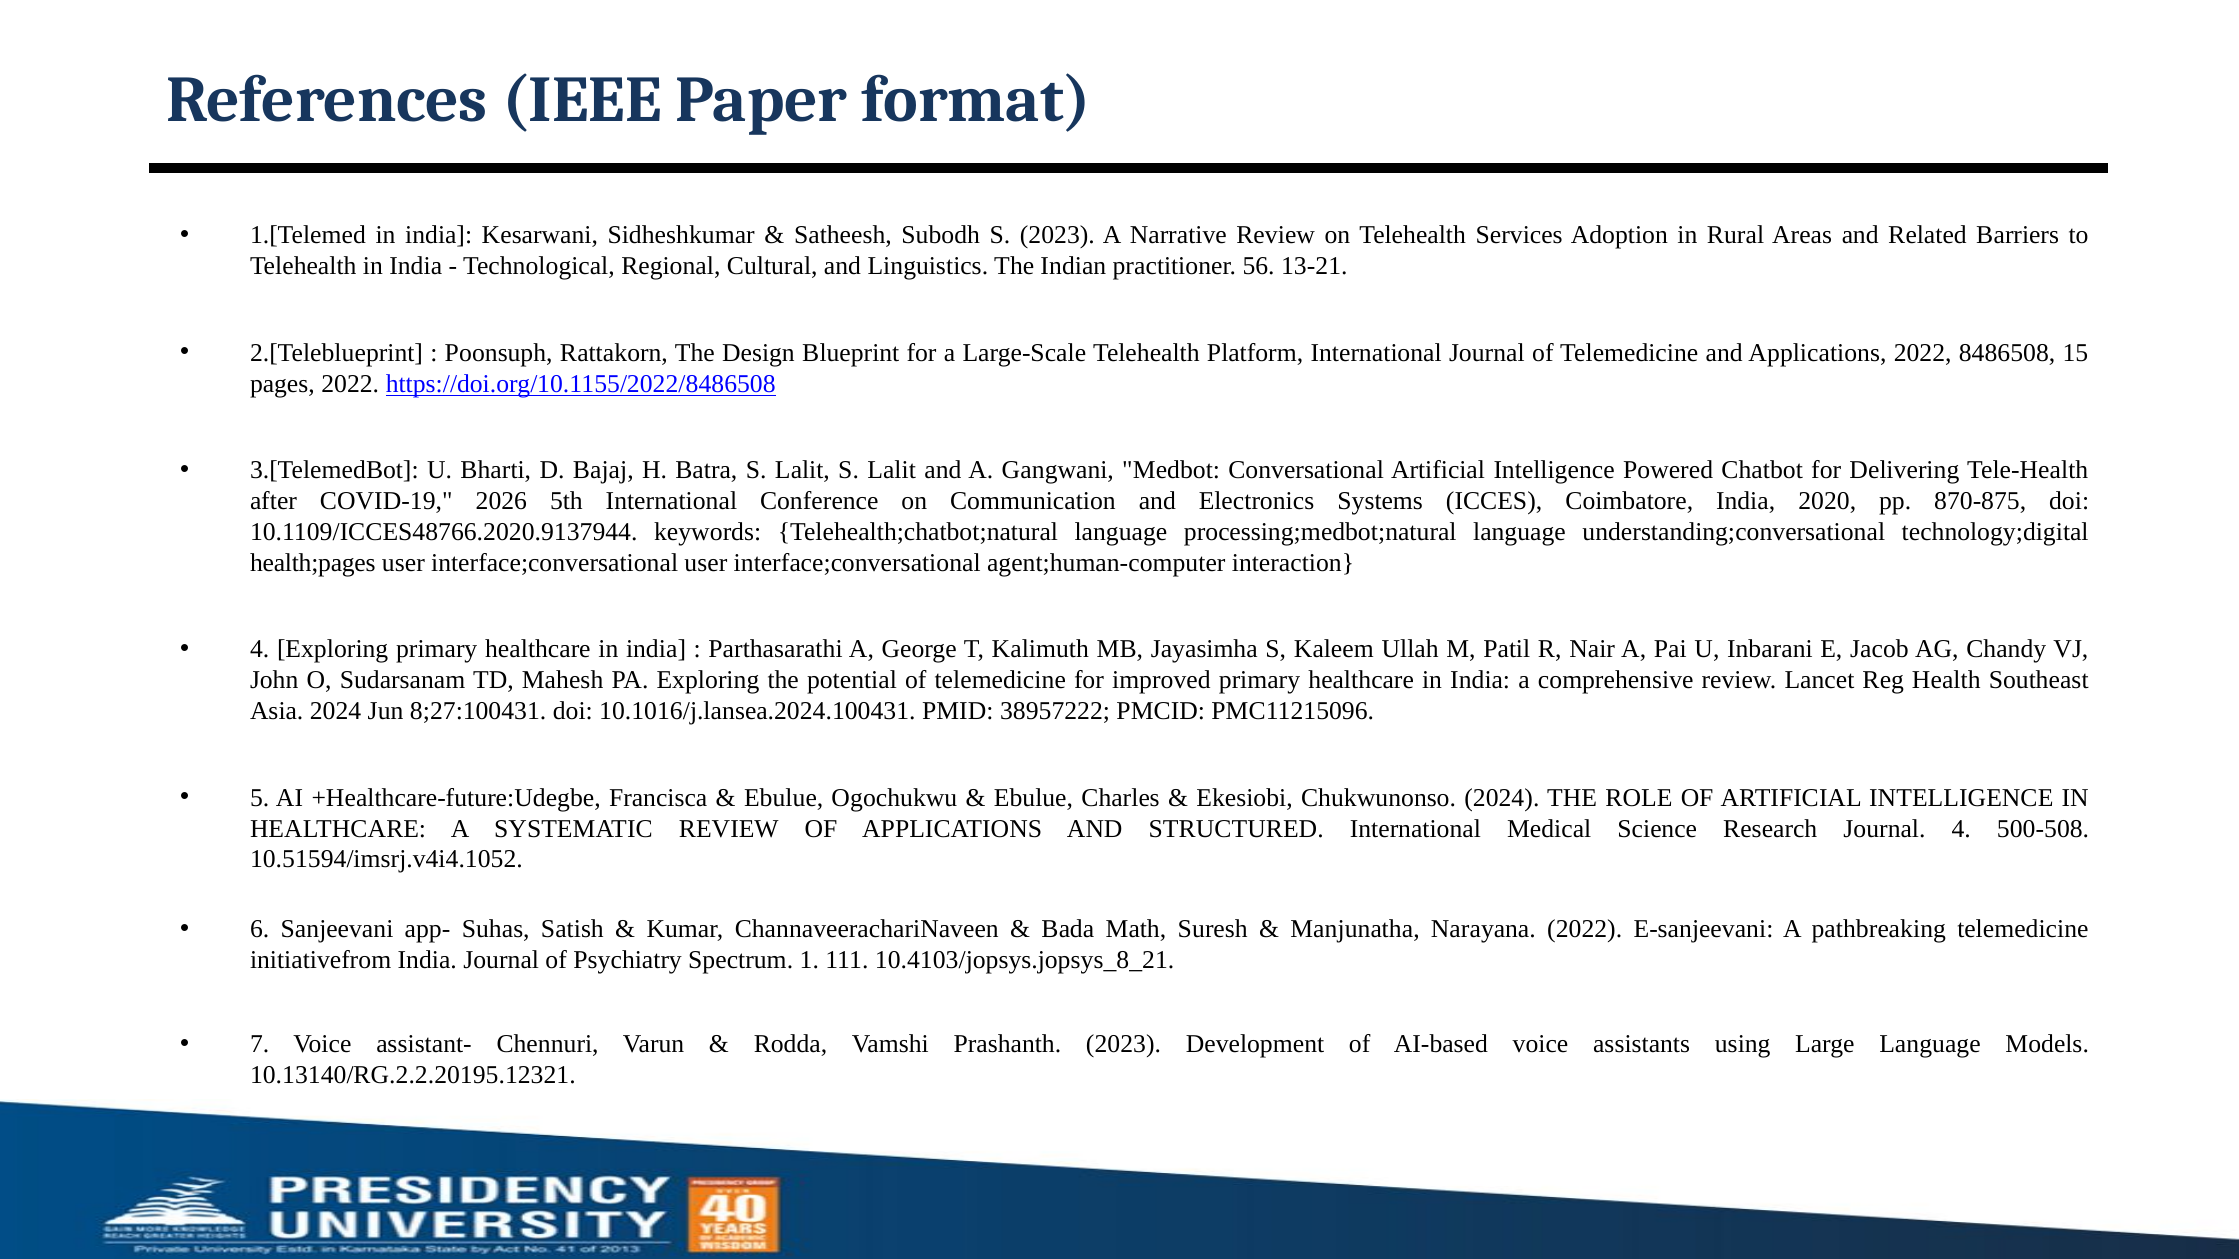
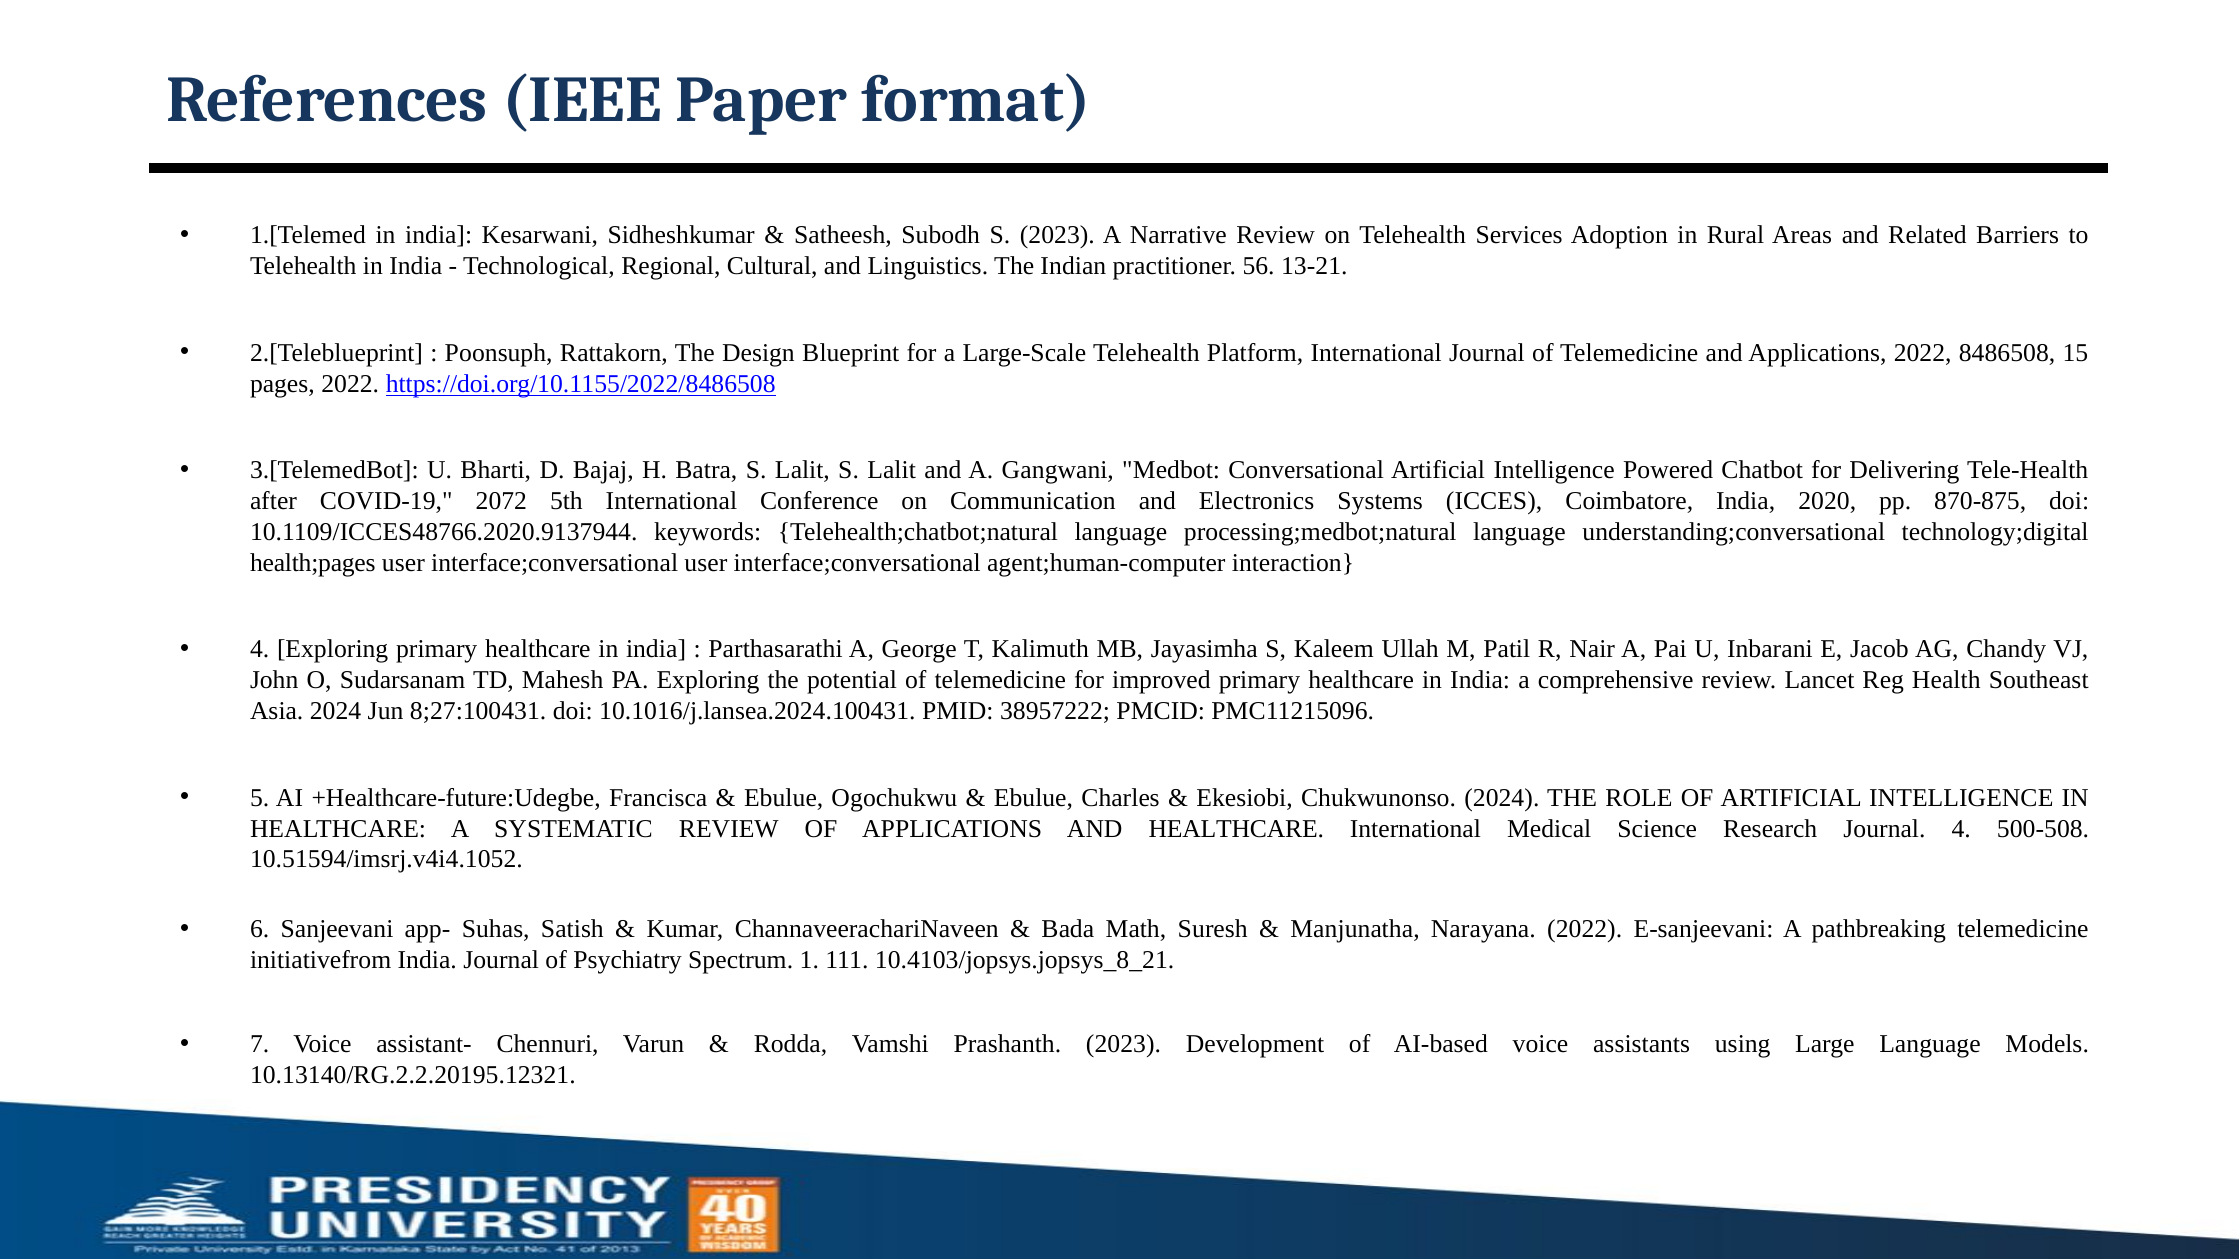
2026: 2026 -> 2072 (501, 501)
AND STRUCTURED: STRUCTURED -> HEALTHCARE (1236, 829)
